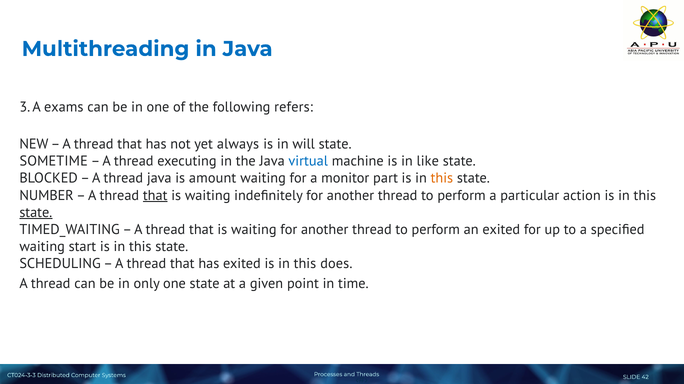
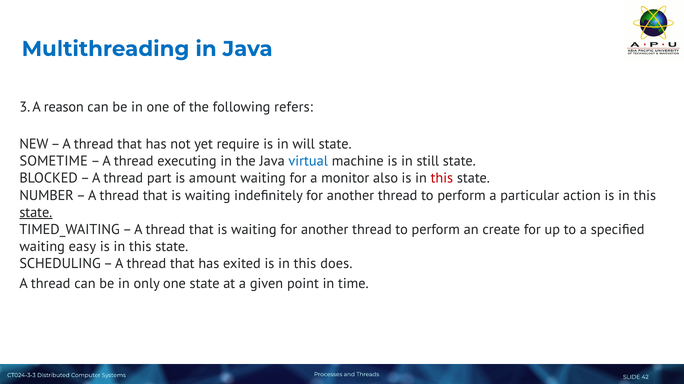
exams: exams -> reason (64, 107)
always: always -> require (238, 144)
like: like -> still (428, 161)
thread java: java -> part (159, 179)
part: part -> also (386, 179)
this colour: orange -> red (442, 179)
that underline: present -> none (155, 196)
an exited: exited -> create (501, 230)
start: start -> easy (82, 247)
